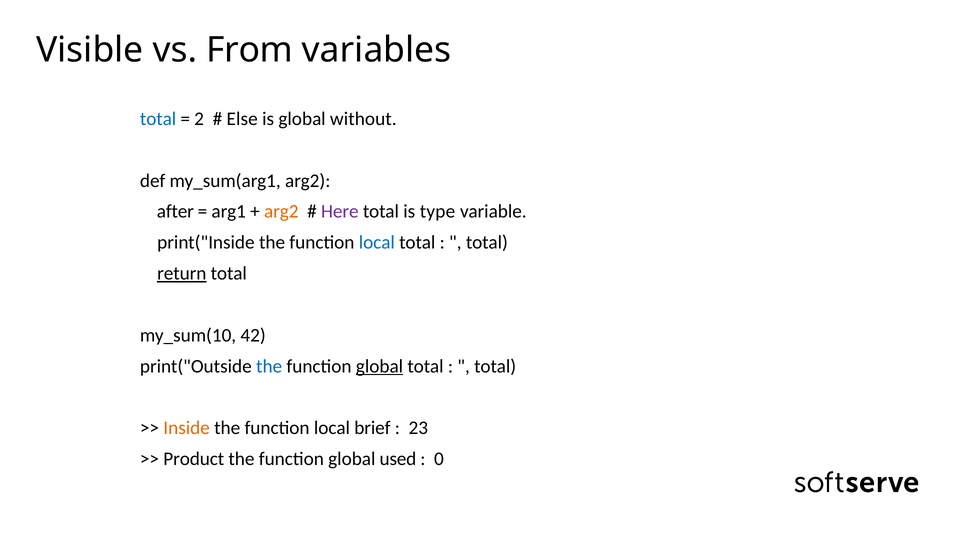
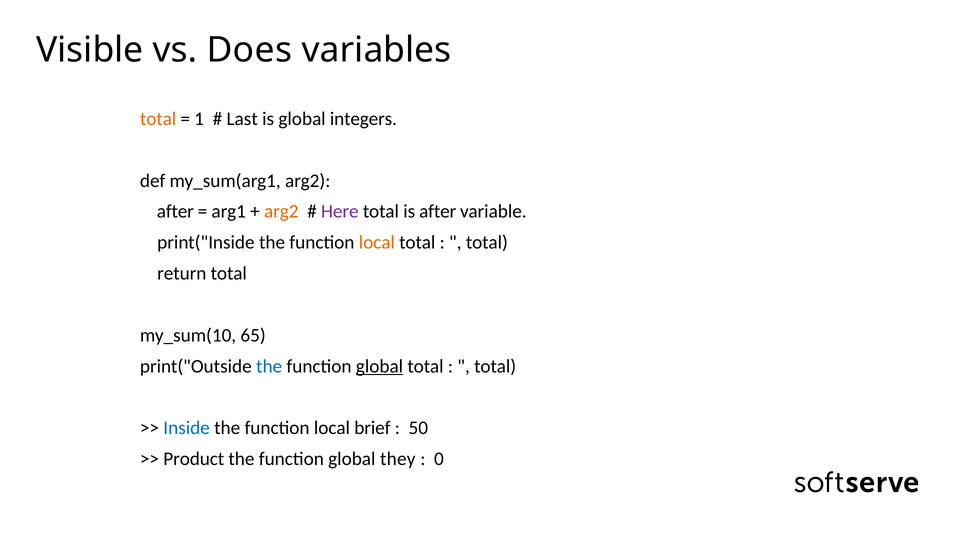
From: From -> Does (249, 50)
total colour: blue -> orange (158, 119)
2: 2 -> 1 (199, 119)
Else: Else -> Last (242, 119)
without: without -> integers (363, 119)
is type: type -> after (438, 212)
local colour: blue -> orange (377, 243)
return underline: present -> none (182, 274)
42: 42 -> 65 (253, 335)
Inside colour: orange -> blue (187, 428)
23: 23 -> 50 (418, 428)
used: used -> they (398, 459)
